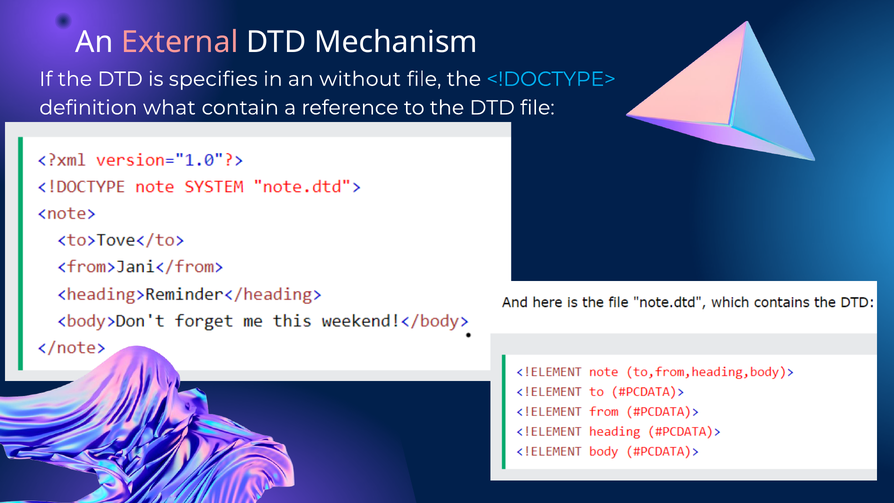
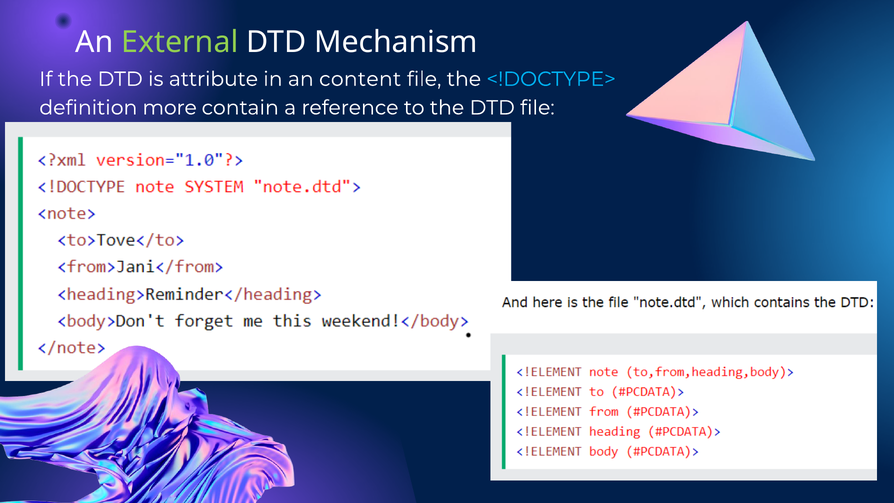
External colour: pink -> light green (180, 42)
specifies: specifies -> attribute (213, 79)
without: without -> content (360, 79)
what: what -> more (170, 108)
